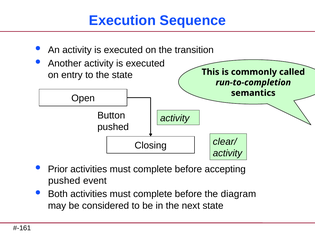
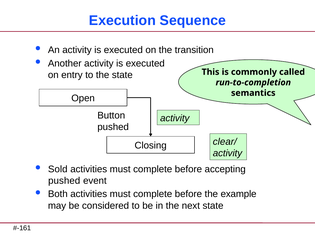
Prior: Prior -> Sold (58, 169)
diagram: diagram -> example (239, 194)
